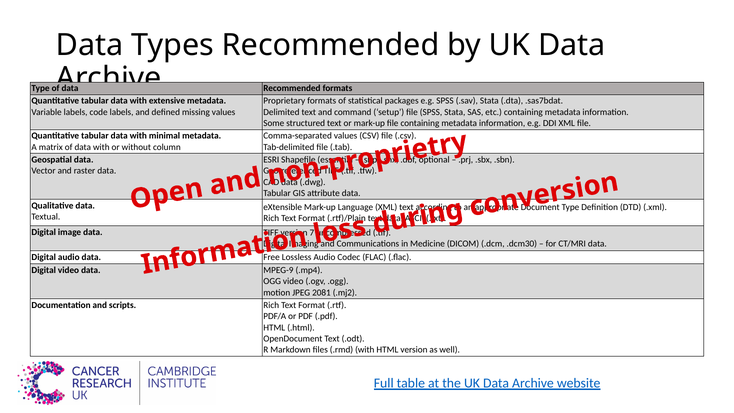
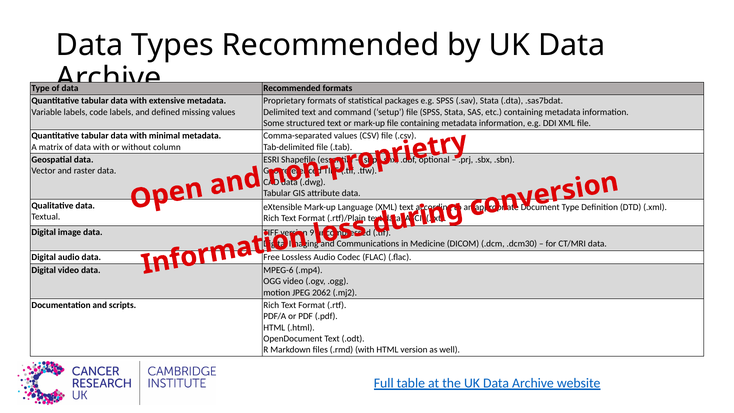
7: 7 -> 9 (312, 233)
MPEG-9: MPEG-9 -> MPEG-6 (278, 270)
2081: 2081 -> 2062 (321, 293)
